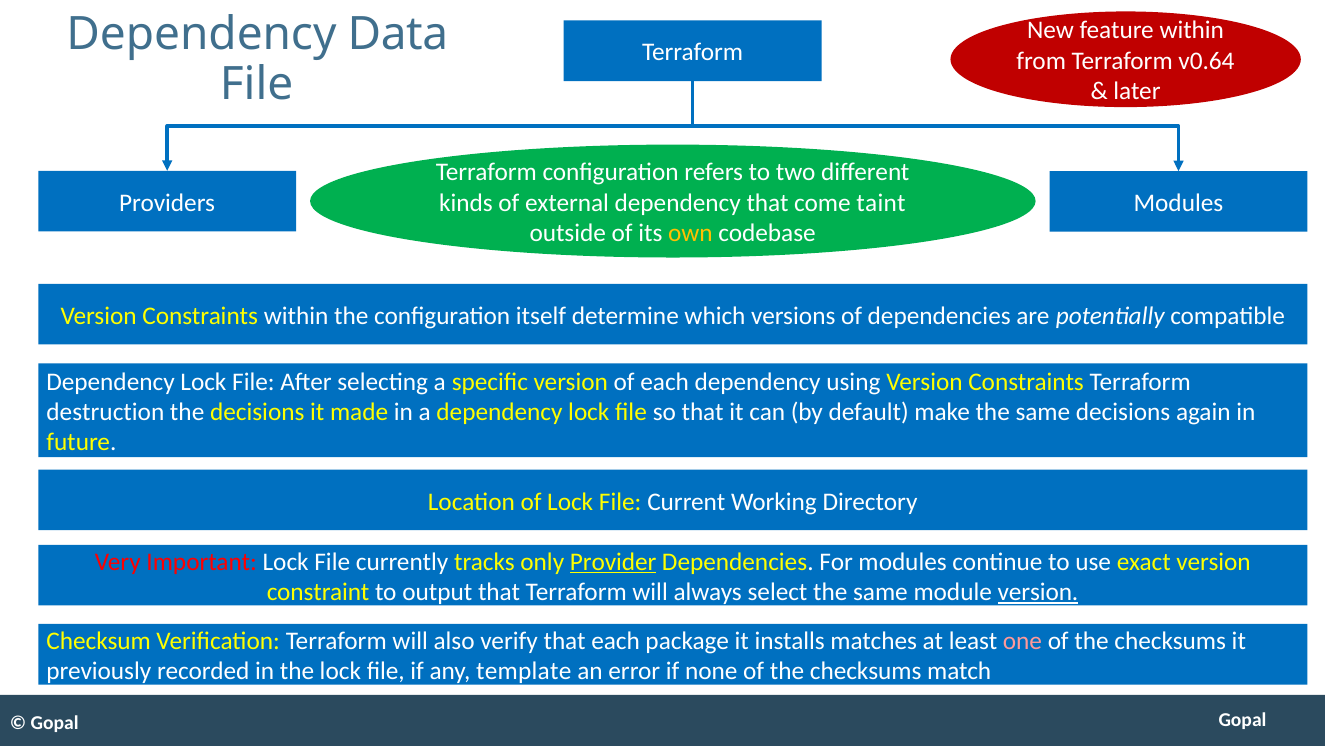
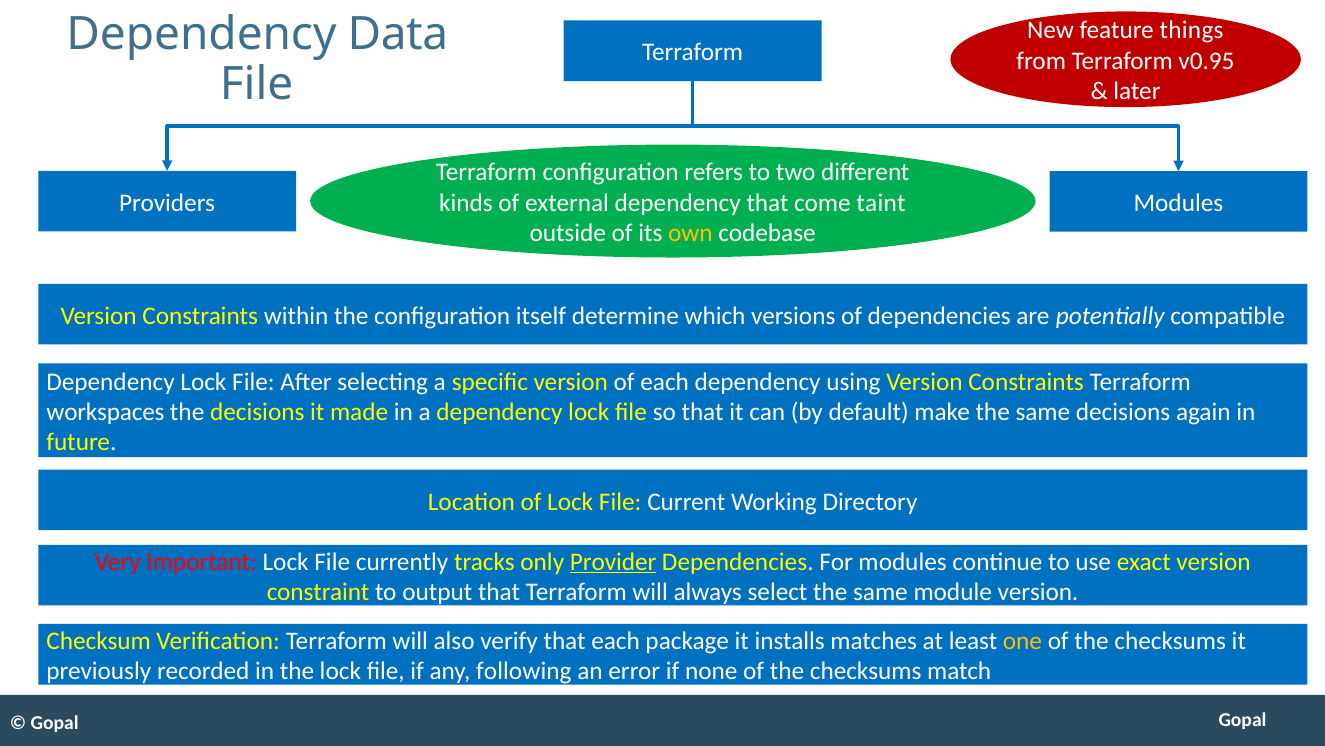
feature within: within -> things (1192, 31)
v0.64: v0.64 -> v0.95 (1206, 61)
destruction: destruction -> workspaces (105, 412)
version underline: present -> none (1038, 592)
one colour: pink -> yellow (1023, 640)
template: template -> following (524, 671)
